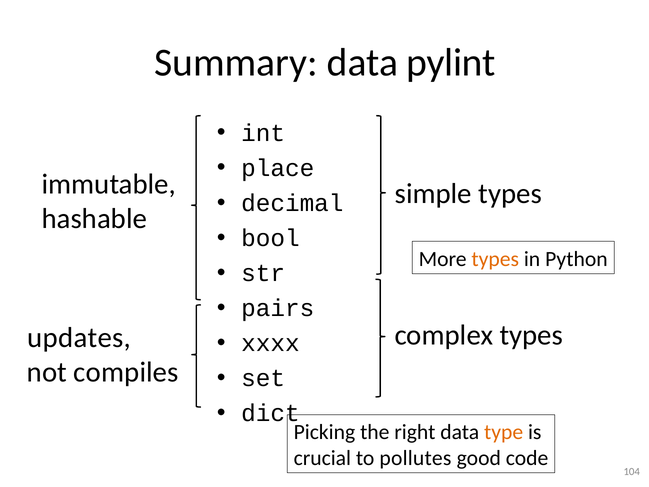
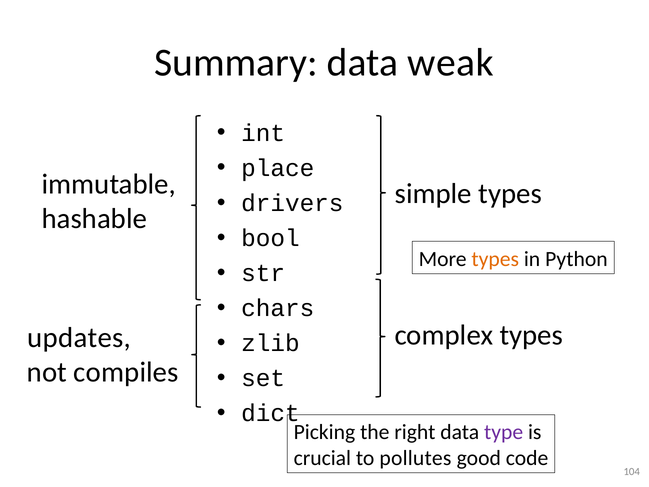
pylint: pylint -> weak (450, 63)
decimal: decimal -> drivers (292, 203)
pairs: pairs -> chars (278, 308)
xxxx: xxxx -> zlib (270, 343)
type colour: orange -> purple (504, 432)
